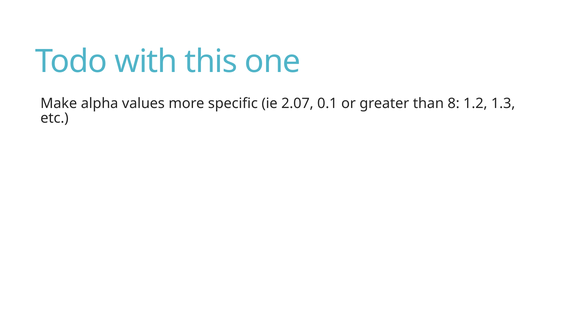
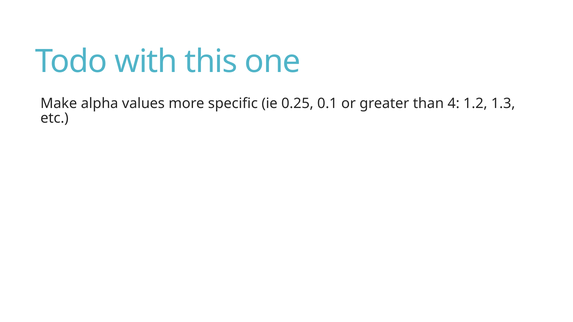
2.07: 2.07 -> 0.25 (297, 104)
8: 8 -> 4 (454, 104)
